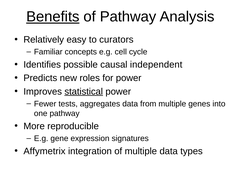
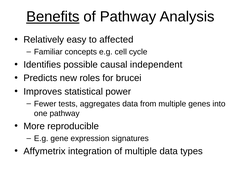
curators: curators -> affected (116, 40)
for power: power -> brucei (129, 78)
statistical underline: present -> none (84, 91)
